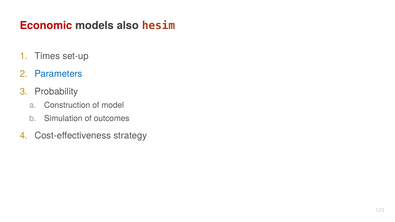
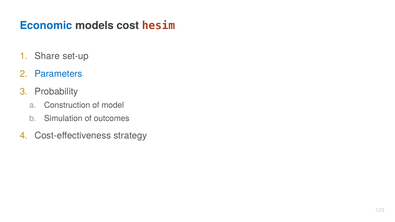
Economic colour: red -> blue (46, 25)
also: also -> cost (128, 25)
Times: Times -> Share (47, 56)
